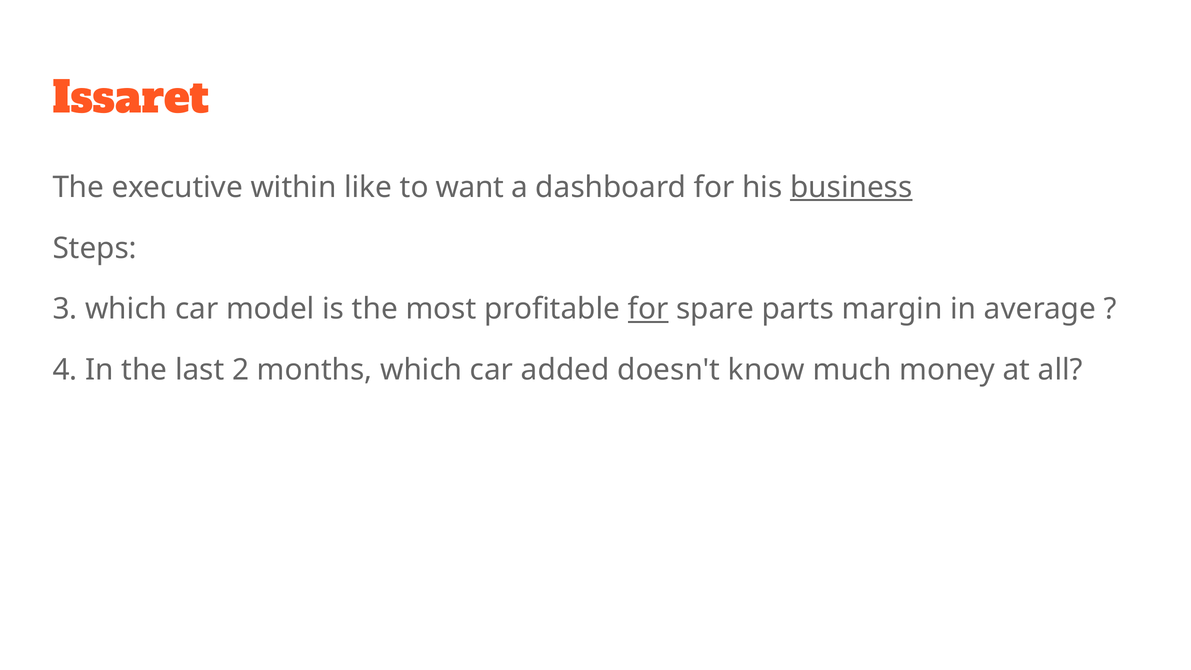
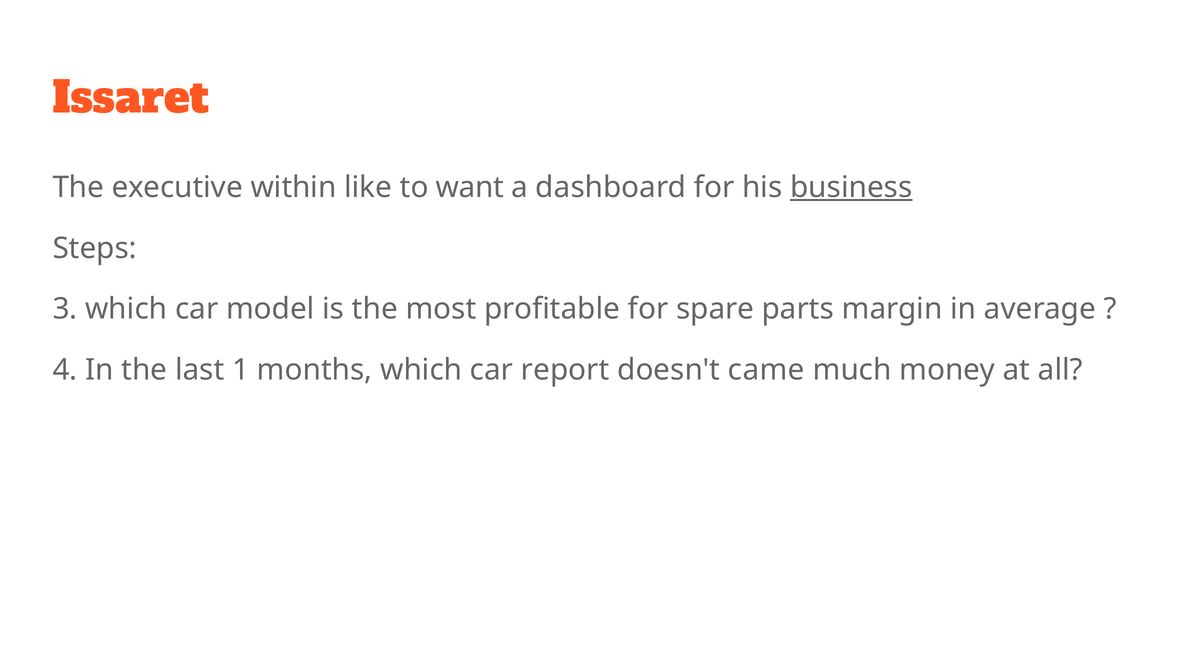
for underline: present -> none (648, 309)
2: 2 -> 1 (241, 370)
added: added -> report (565, 370)
know: know -> came (766, 370)
